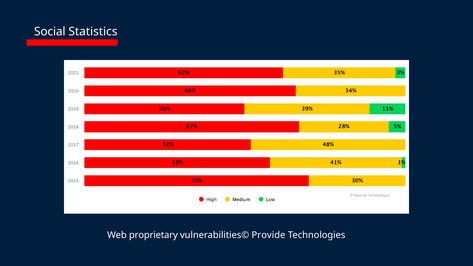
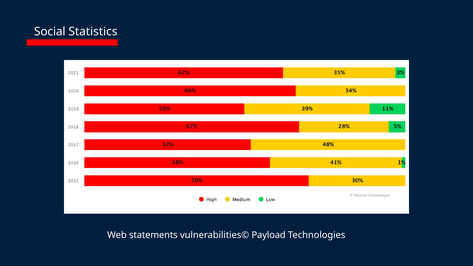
proprietary: proprietary -> statements (153, 235)
Provide: Provide -> Payload (269, 235)
